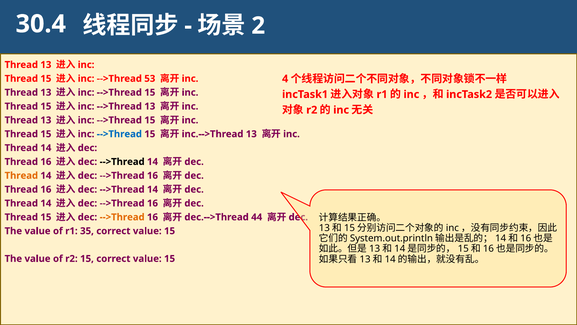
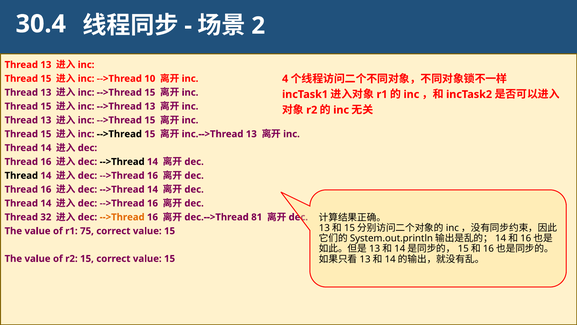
53: 53 -> 10 (150, 79)
-->Thread colour: blue -> black (119, 134)
Thread colour: orange -> black (21, 175)
15: 15 -> 32 (46, 217)
44: 44 -> 81 (257, 217)
35: 35 -> 75 (87, 231)
